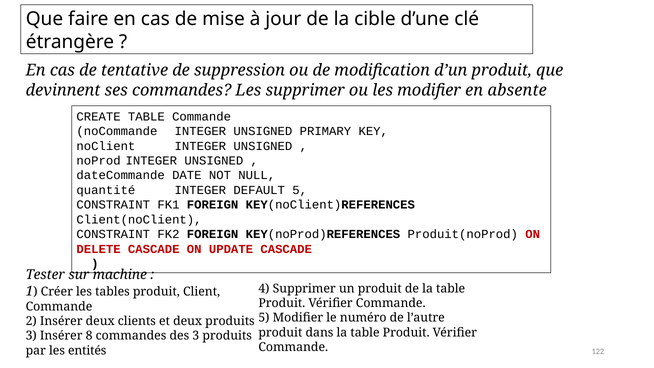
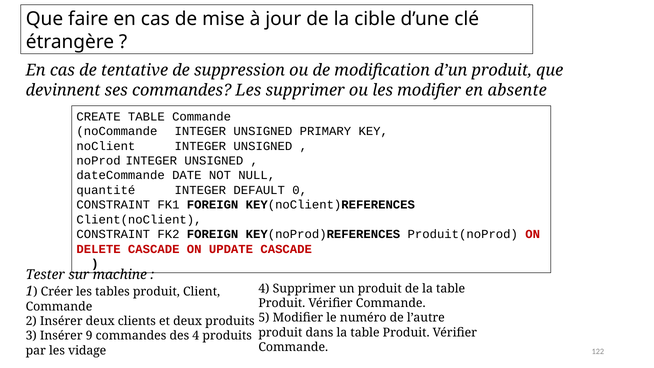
DEFAULT 5: 5 -> 0 (300, 190)
8: 8 -> 9 (89, 336)
des 3: 3 -> 4 (196, 336)
entités: entités -> vidage (87, 351)
